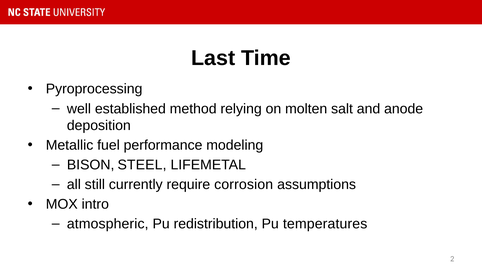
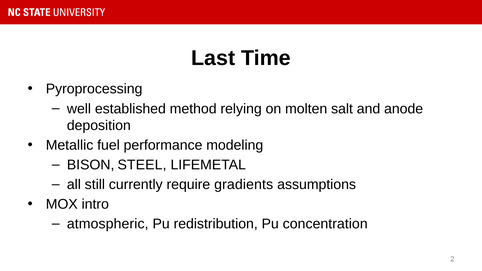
corrosion: corrosion -> gradients (244, 185)
temperatures: temperatures -> concentration (325, 224)
